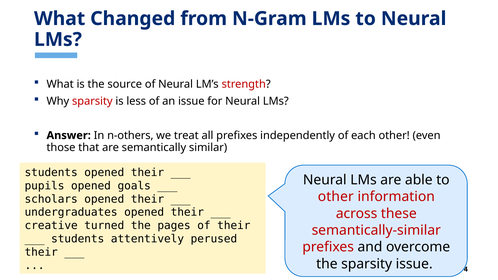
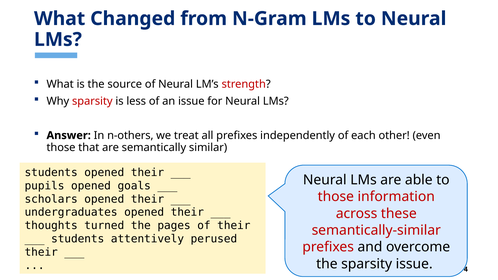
other: other -> those (336, 197)
creative: creative -> thoughts (51, 226)
